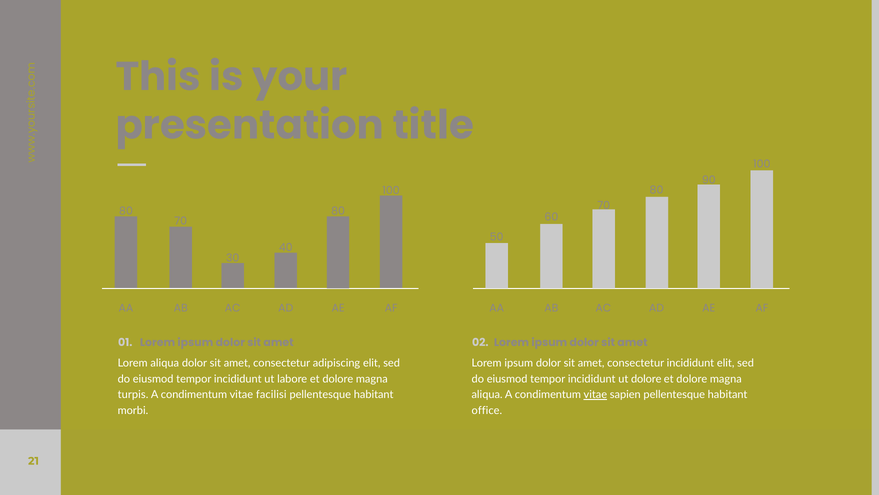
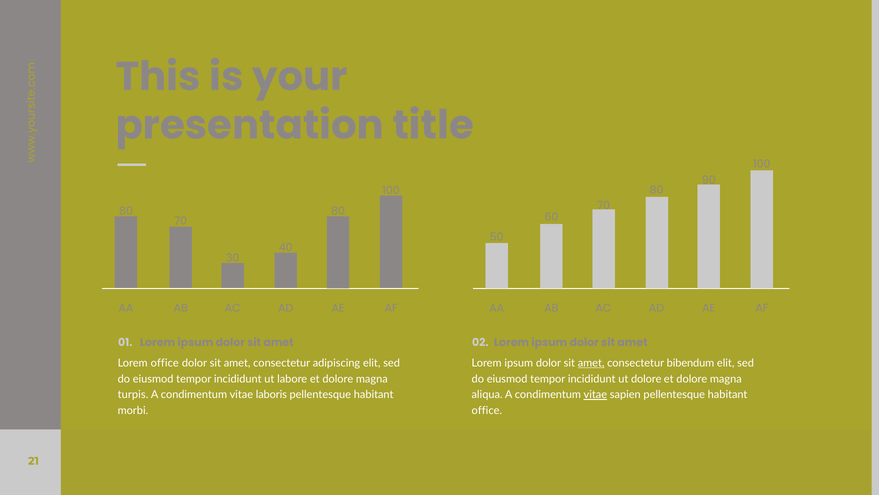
Lorem aliqua: aliqua -> office (165, 363)
amet underline: none -> present (591, 363)
consectetur incididunt: incididunt -> bibendum (690, 363)
facilisi: facilisi -> laboris (271, 394)
